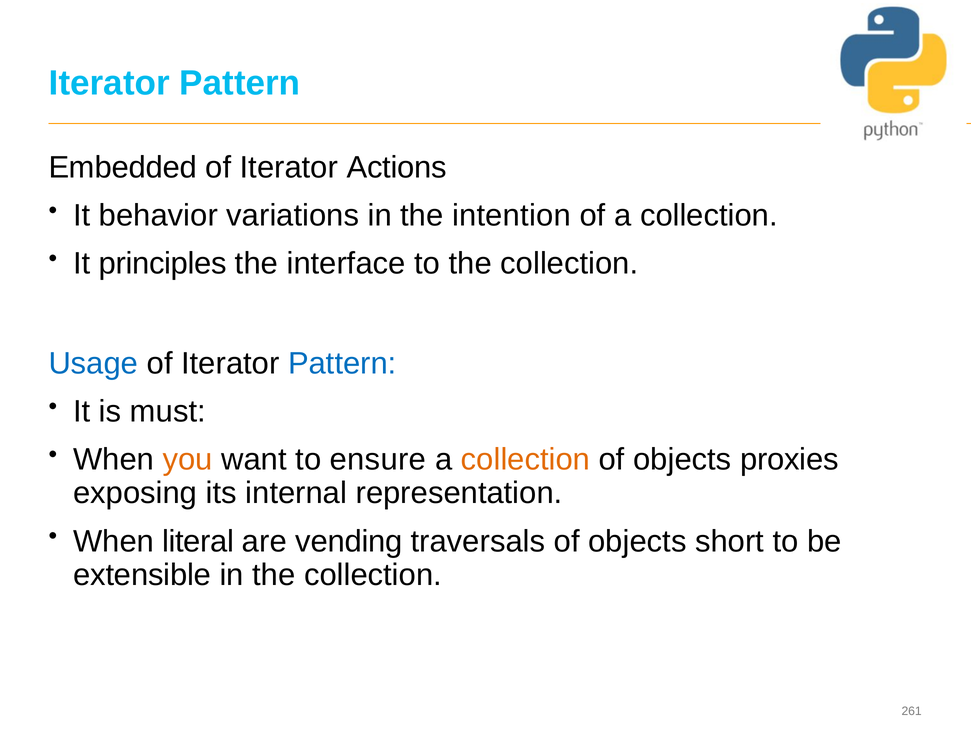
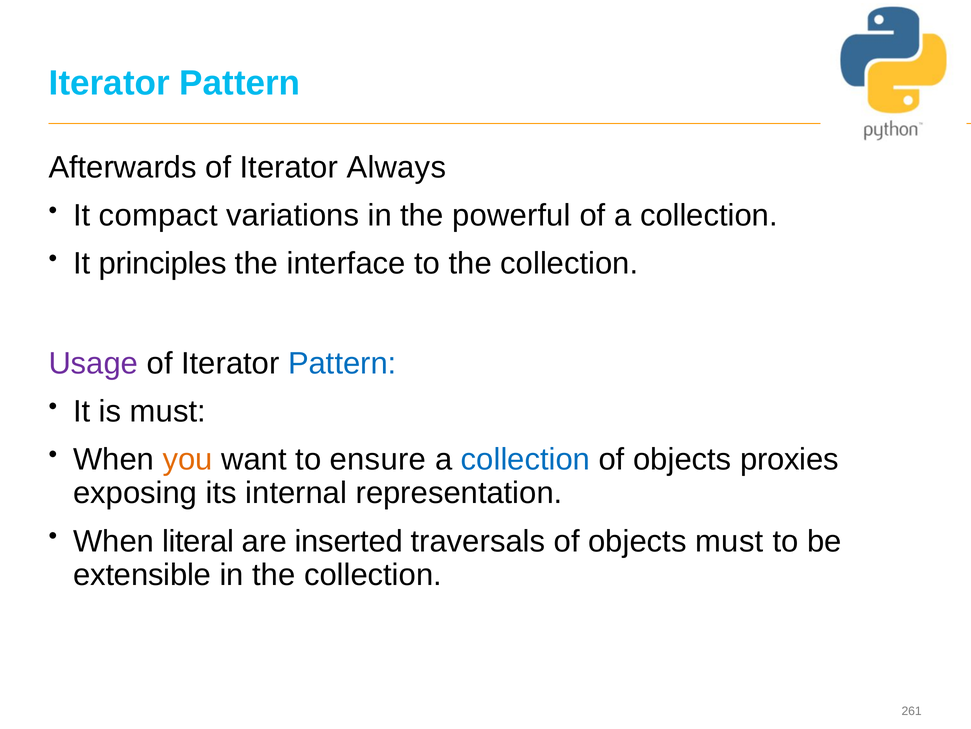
Embedded: Embedded -> Afterwards (123, 167)
Actions: Actions -> Always (396, 167)
behavior: behavior -> compact (158, 215)
intention: intention -> powerful (511, 215)
Usage colour: blue -> purple (93, 363)
collection colour: orange -> blue (525, 459)
vending: vending -> inserted (349, 541)
objects short: short -> must (729, 541)
